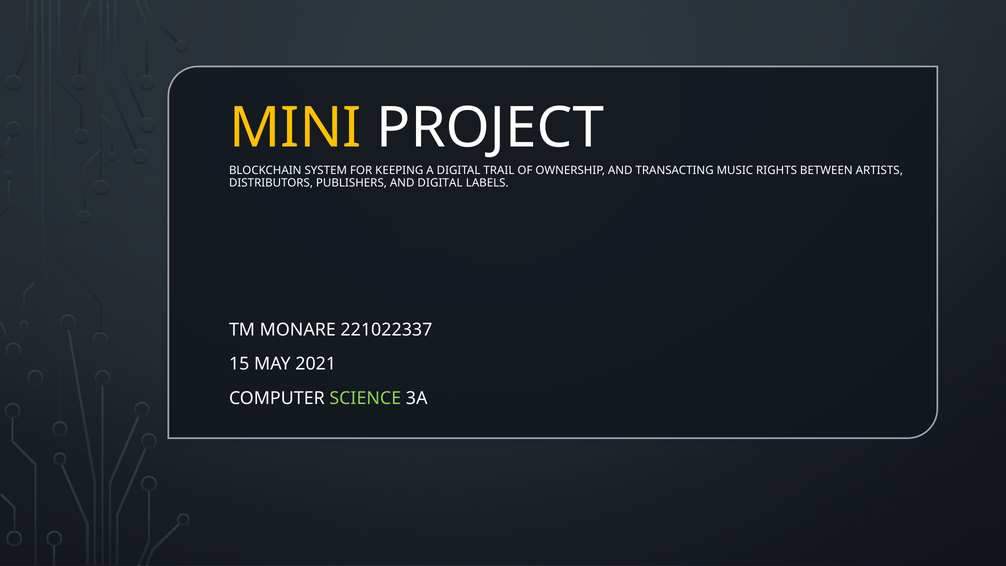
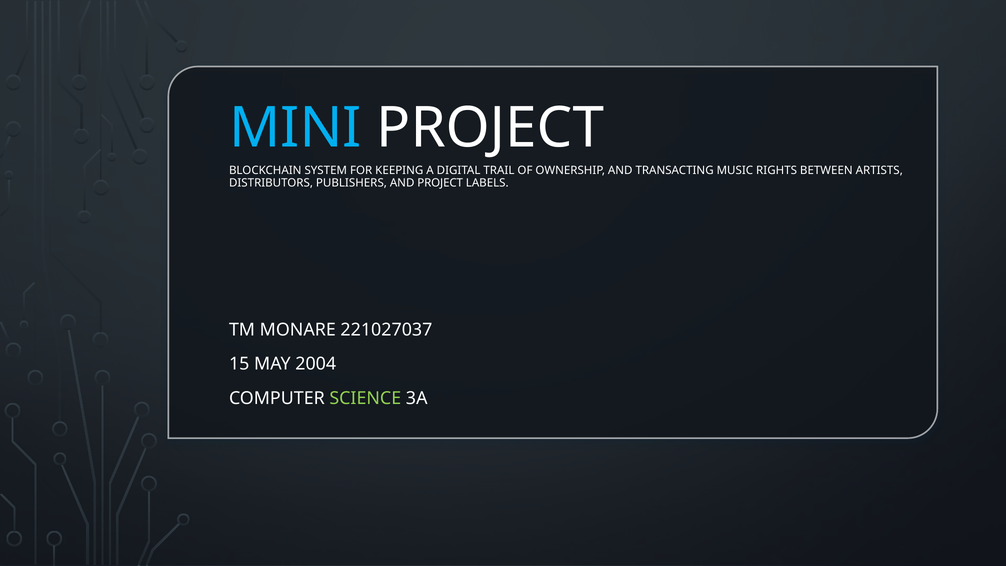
MINI colour: yellow -> light blue (295, 128)
AND DIGITAL: DIGITAL -> PROJECT (440, 183)
221022337: 221022337 -> 221027037 (386, 330)
2021: 2021 -> 2004 (316, 364)
